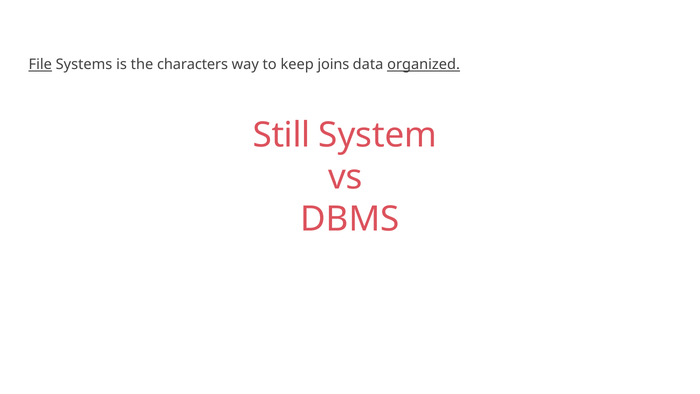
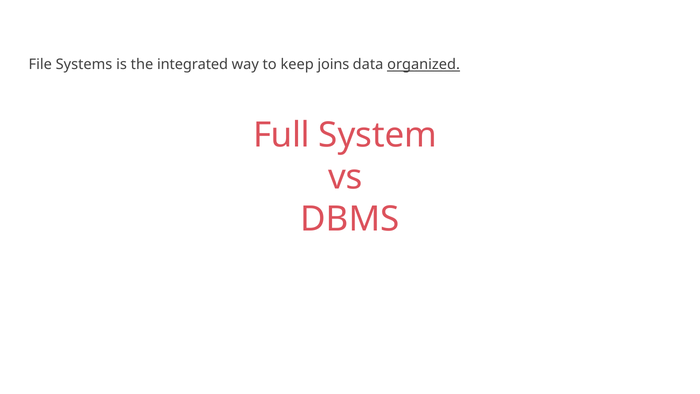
File underline: present -> none (40, 65)
characters: characters -> integrated (193, 65)
Still: Still -> Full (282, 135)
